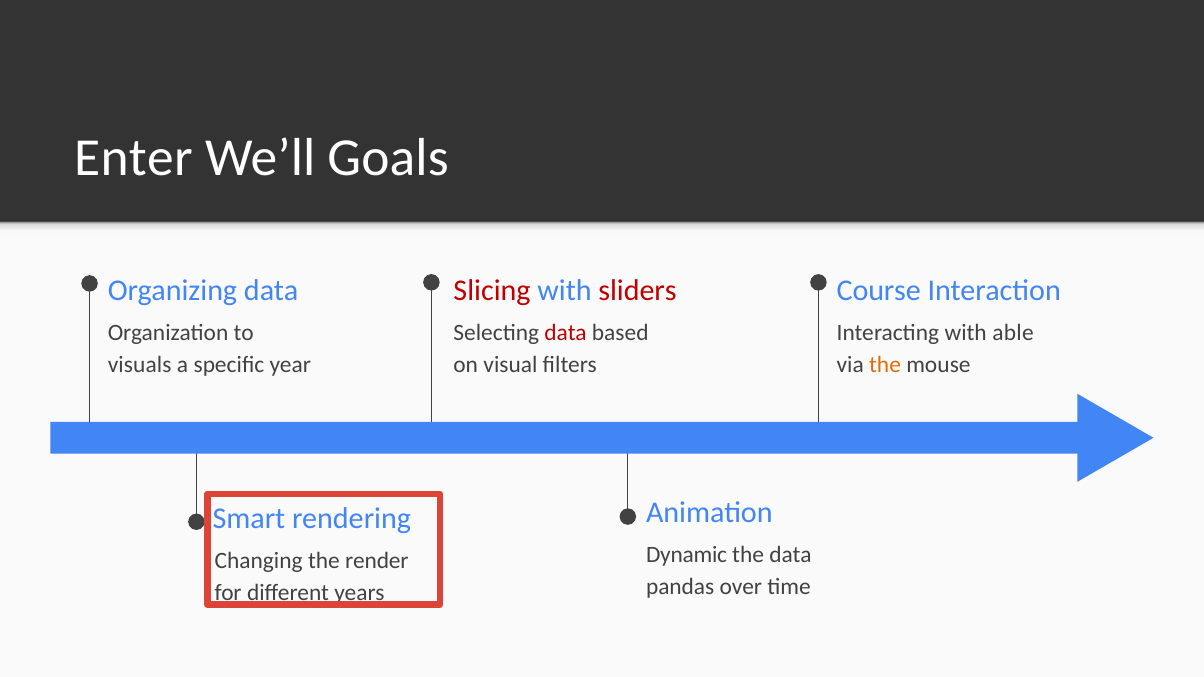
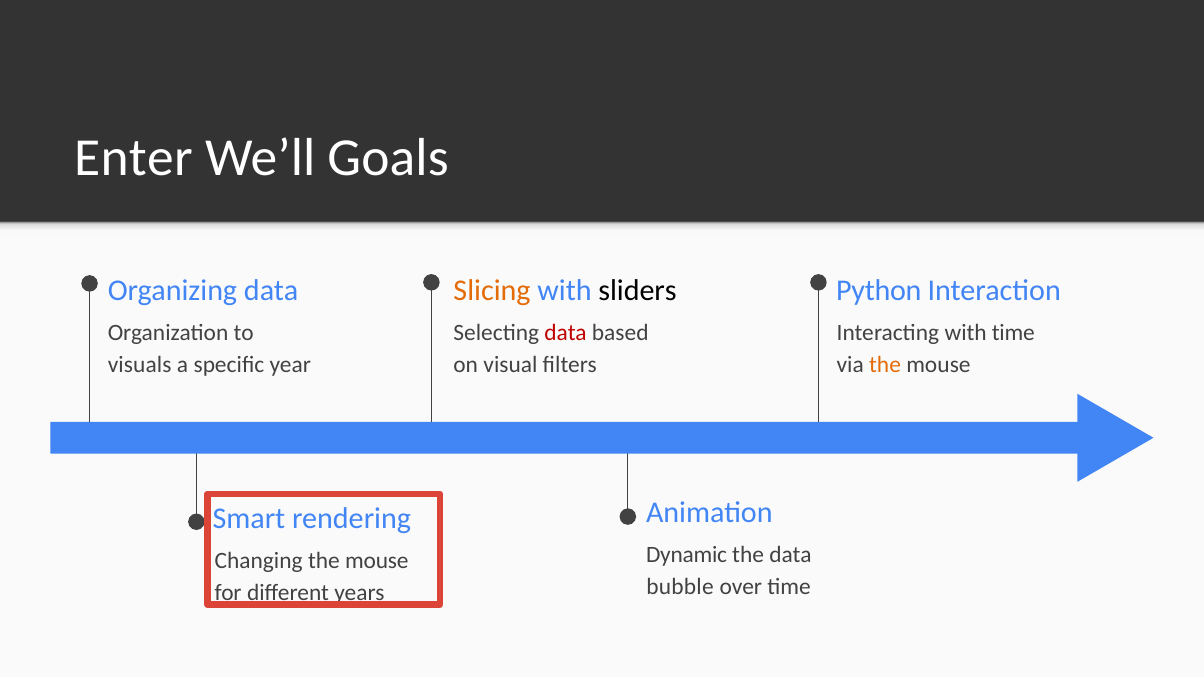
Slicing colour: red -> orange (492, 291)
sliders colour: red -> black (638, 291)
Course: Course -> Python (879, 291)
with able: able -> time (1013, 333)
Changing the render: render -> mouse (377, 561)
pandas: pandas -> bubble (680, 587)
